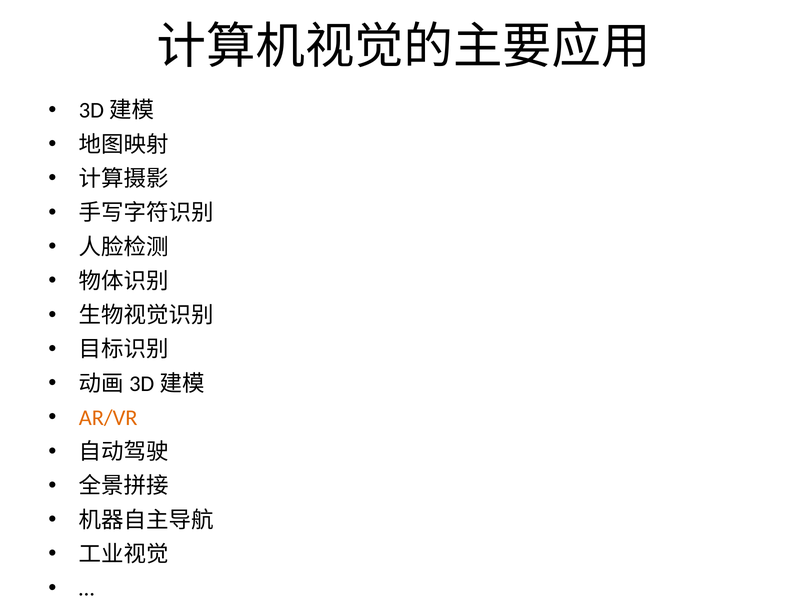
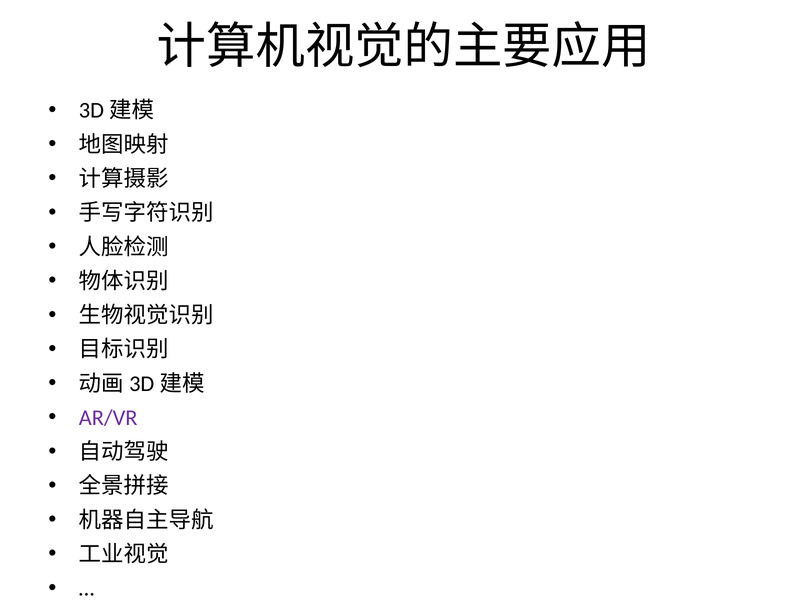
AR/VR colour: orange -> purple (108, 418)
